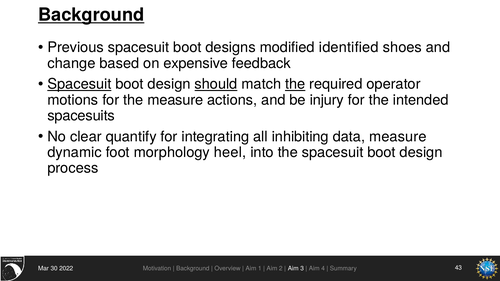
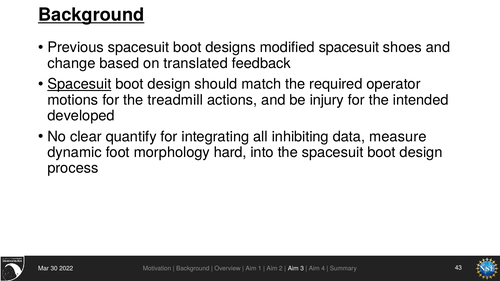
modified identified: identified -> spacesuit (349, 48)
expensive: expensive -> translated (196, 63)
should underline: present -> none (216, 84)
the underline: present -> none (295, 84)
the measure: measure -> treadmill (175, 100)
spacesuits: spacesuits -> developed (81, 116)
heel: heel -> hard (230, 152)
